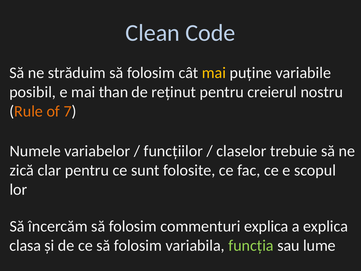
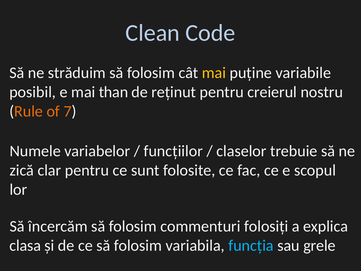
commenturi explica: explica -> folosiți (266, 226)
funcția colour: light green -> light blue (251, 245)
lume: lume -> grele (319, 245)
